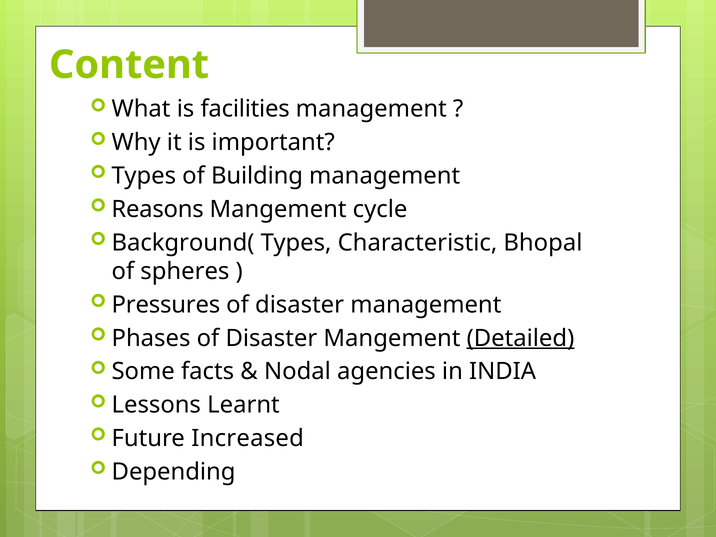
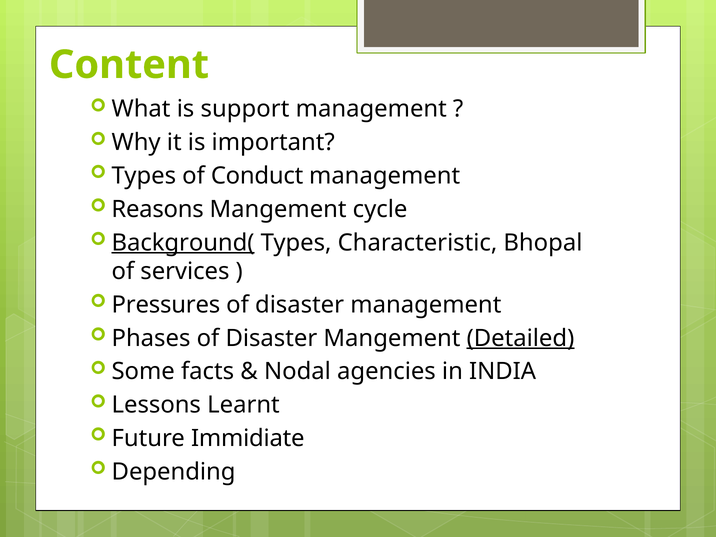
facilities: facilities -> support (245, 109)
Building: Building -> Conduct (257, 176)
Background( underline: none -> present (183, 243)
spheres: spheres -> services (185, 271)
Increased: Increased -> Immidiate (248, 438)
